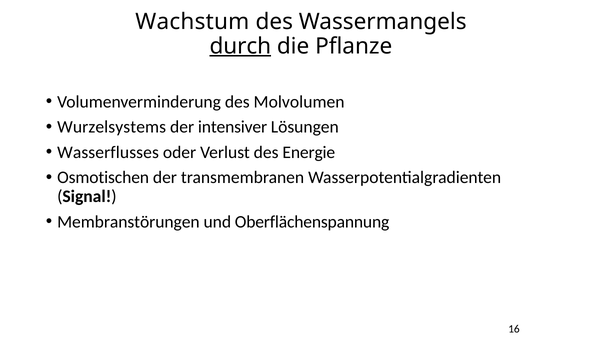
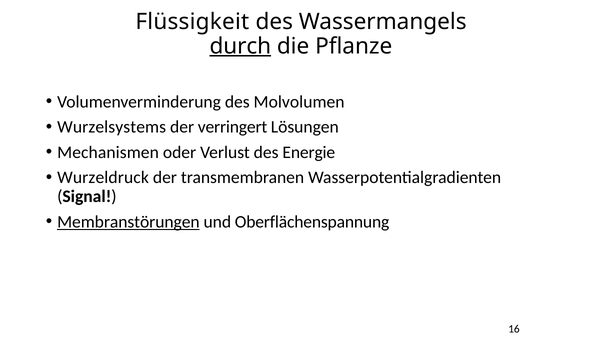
Wachstum: Wachstum -> Flüssigkeit (192, 22)
intensiver: intensiver -> verringert (233, 127)
Wasserflusses: Wasserflusses -> Mechanismen (108, 152)
Osmotischen: Osmotischen -> Wurzeldruck (103, 177)
Membranstörungen underline: none -> present (128, 221)
